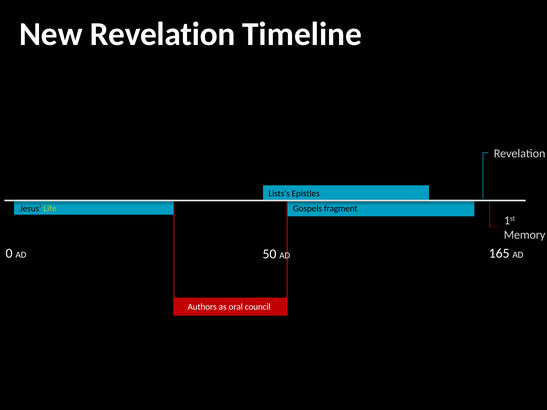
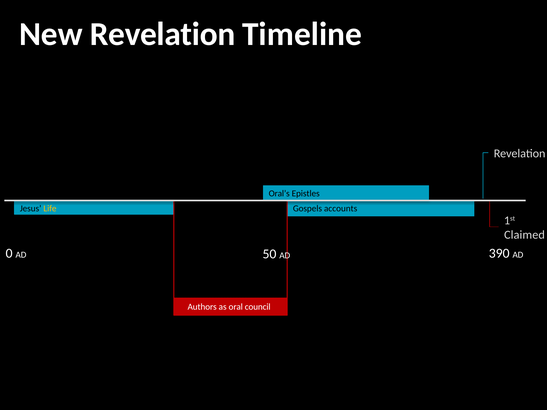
Lists’s: Lists’s -> Oral’s (279, 194)
Life colour: light green -> yellow (50, 208)
fragment: fragment -> accounts (341, 208)
Memory: Memory -> Claimed (524, 235)
165: 165 -> 390 (499, 253)
